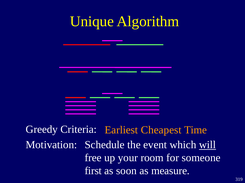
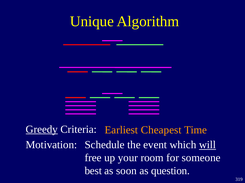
Greedy underline: none -> present (42, 130)
first: first -> best (93, 172)
measure: measure -> question (170, 172)
